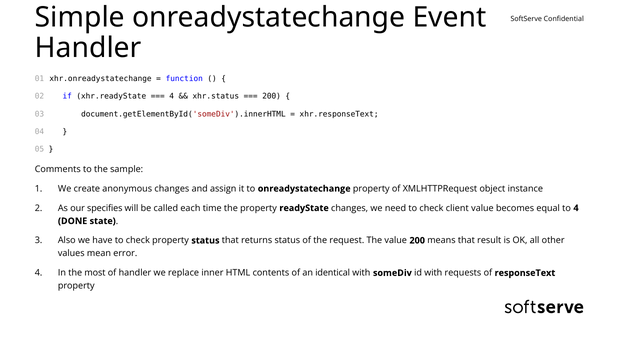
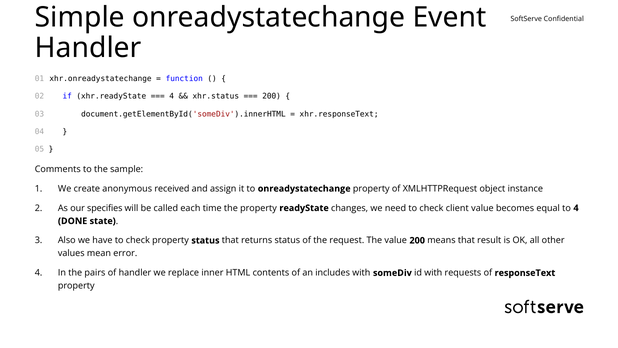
anonymous changes: changes -> received (172, 188)
most: most -> pairs (95, 273)
identical: identical -> includes (333, 273)
